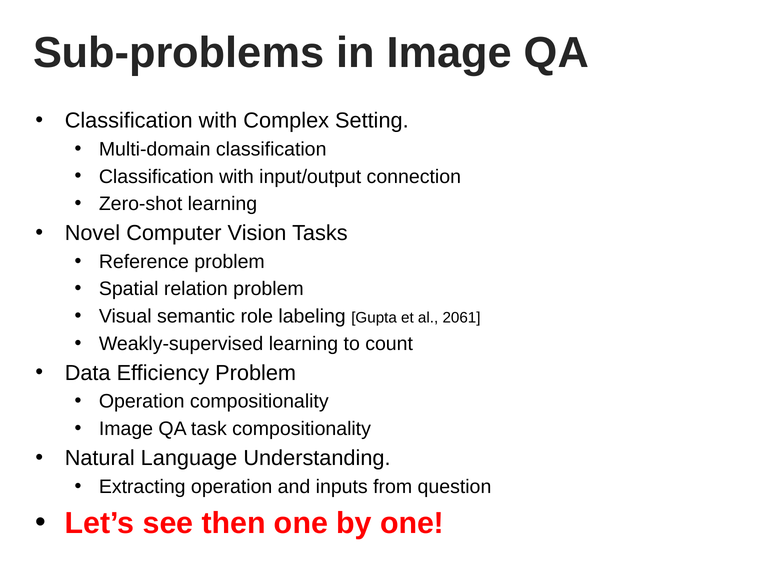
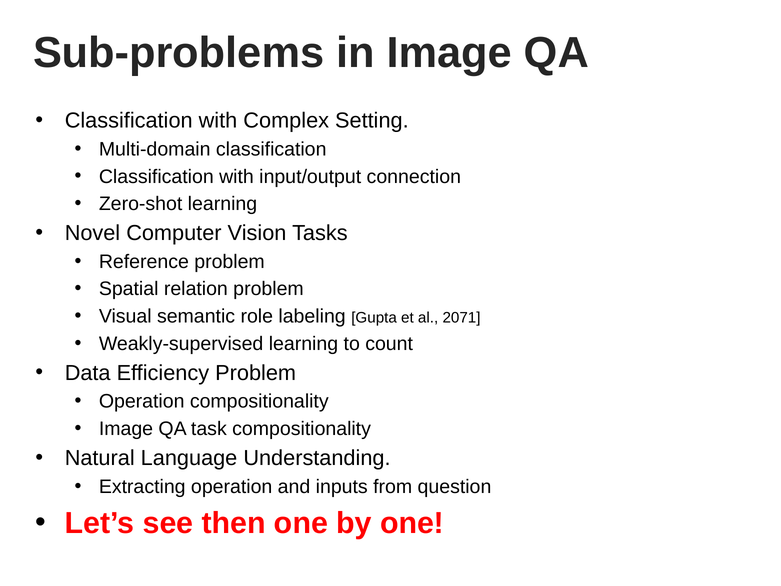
2061: 2061 -> 2071 (462, 318)
